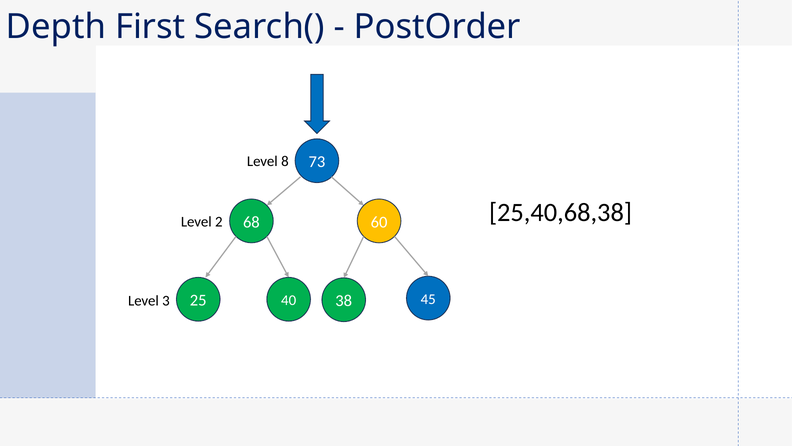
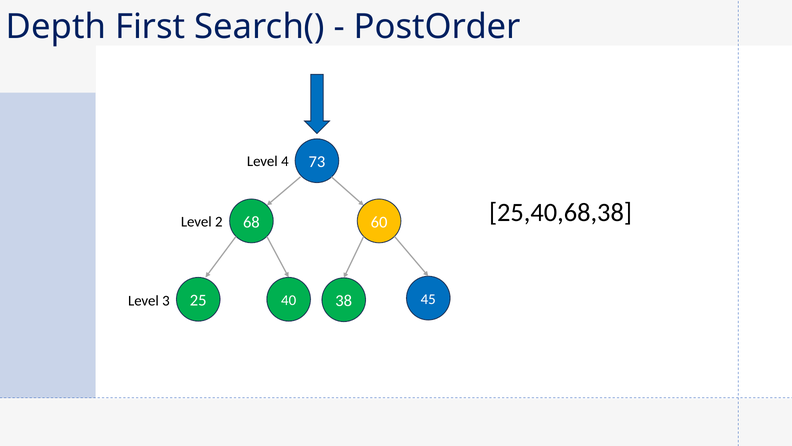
8: 8 -> 4 (285, 161)
